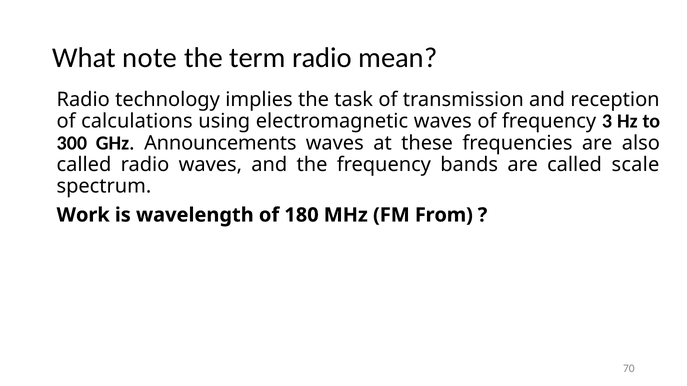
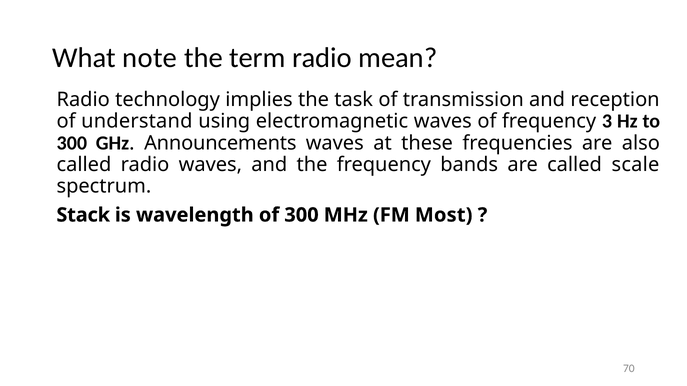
calculations: calculations -> understand (137, 122)
Work: Work -> Stack (83, 215)
of 180: 180 -> 300 (301, 215)
From: From -> Most (444, 215)
